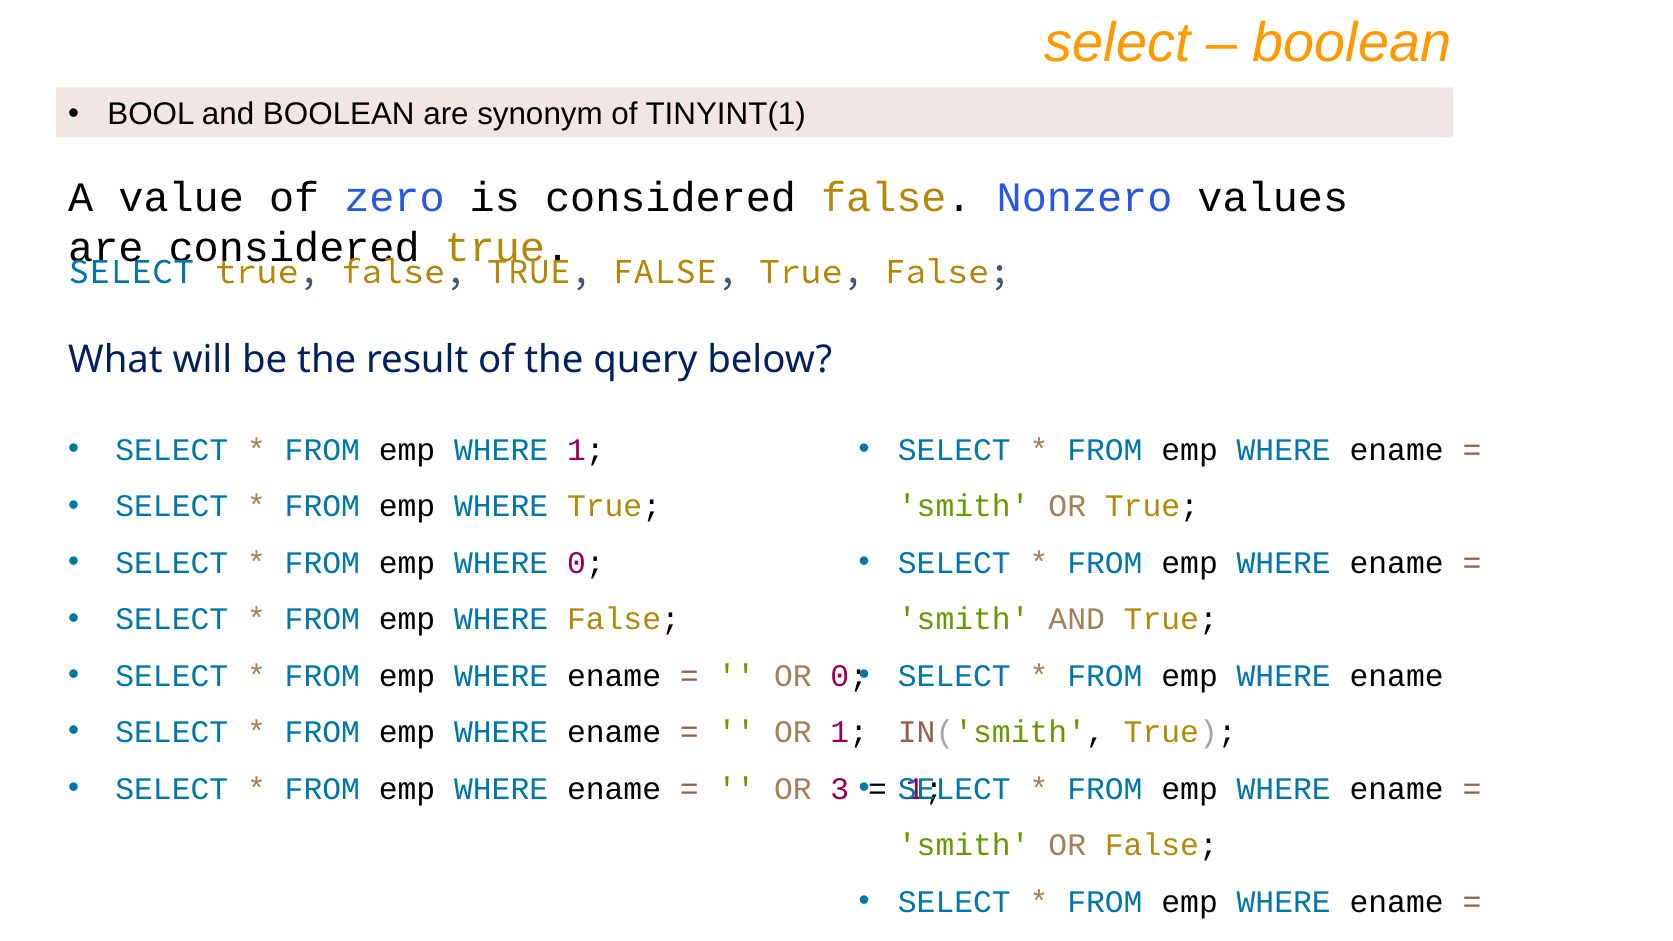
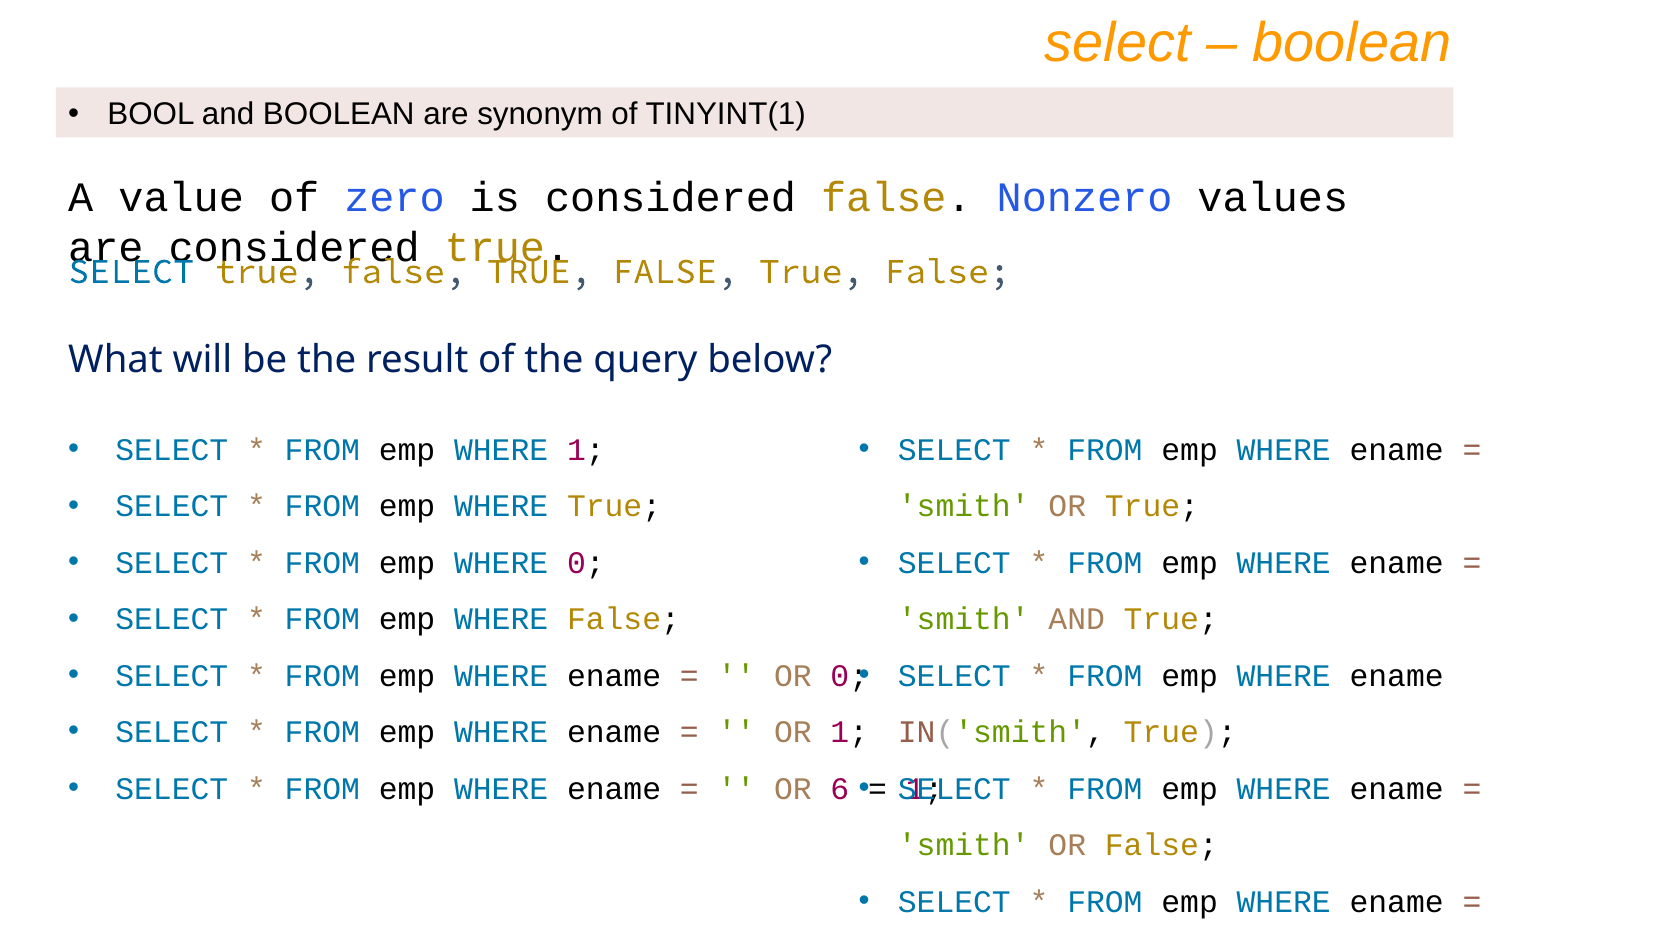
3: 3 -> 6 (840, 789)
